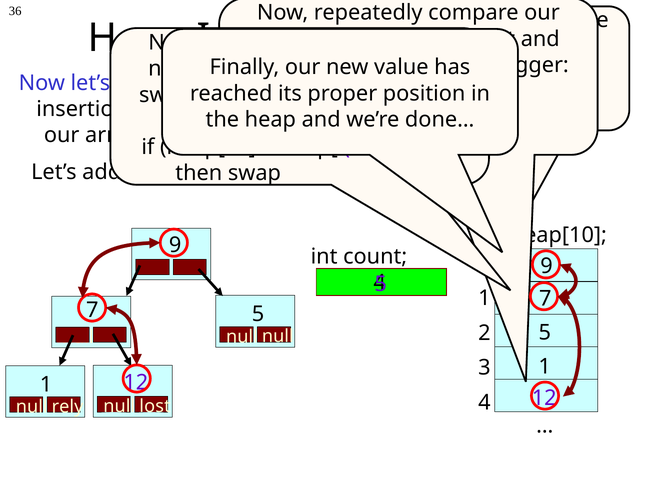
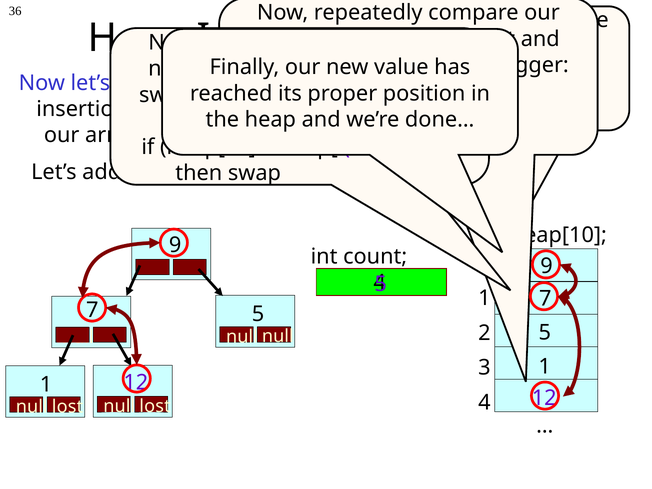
rely: rely -> lost (67, 407)
